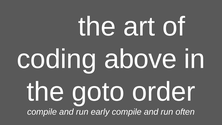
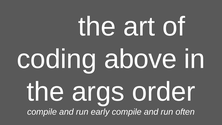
goto: goto -> args (98, 92)
